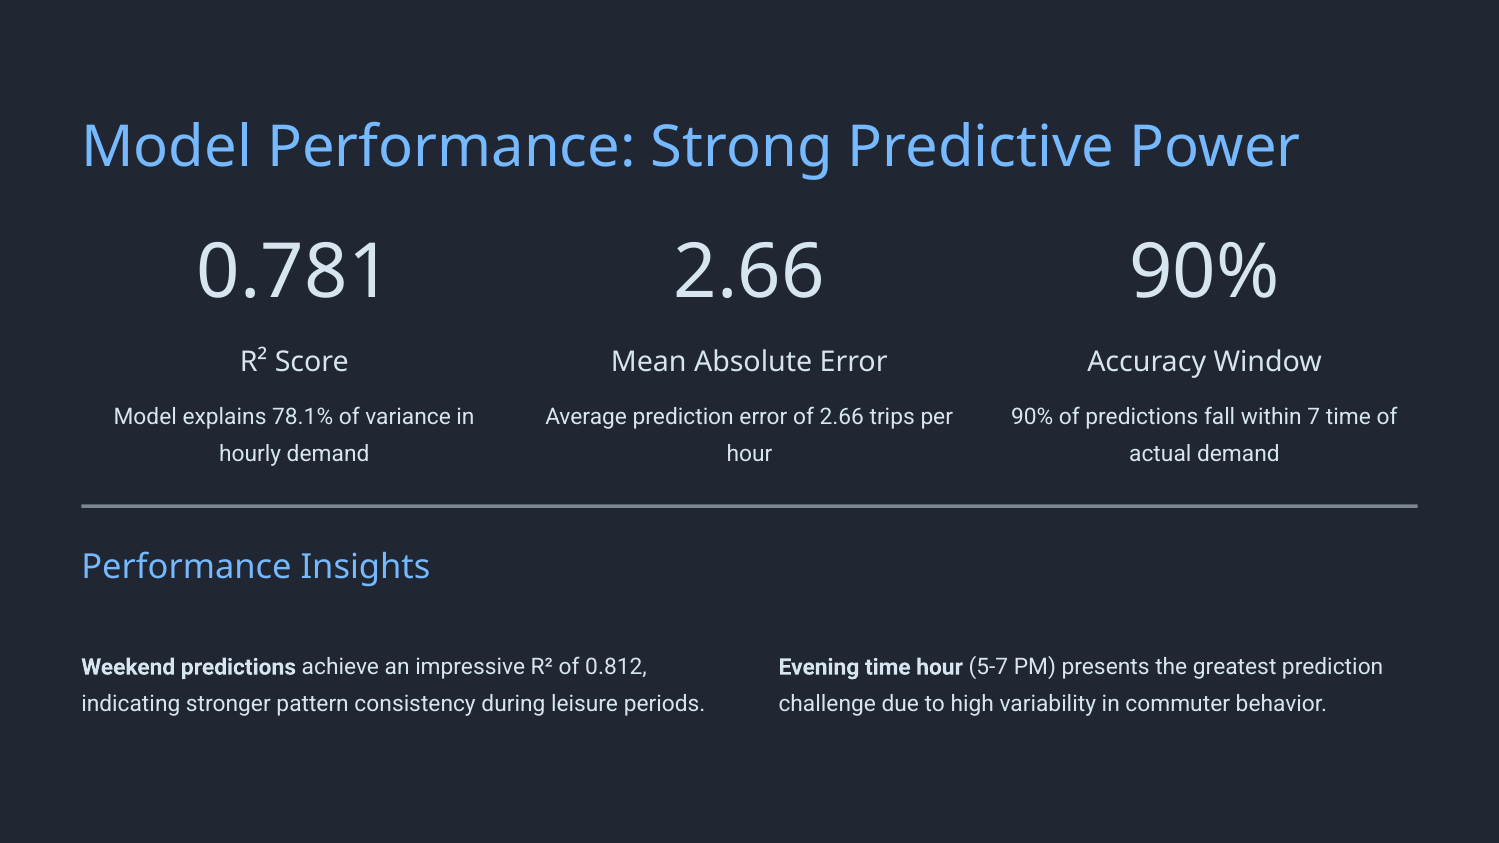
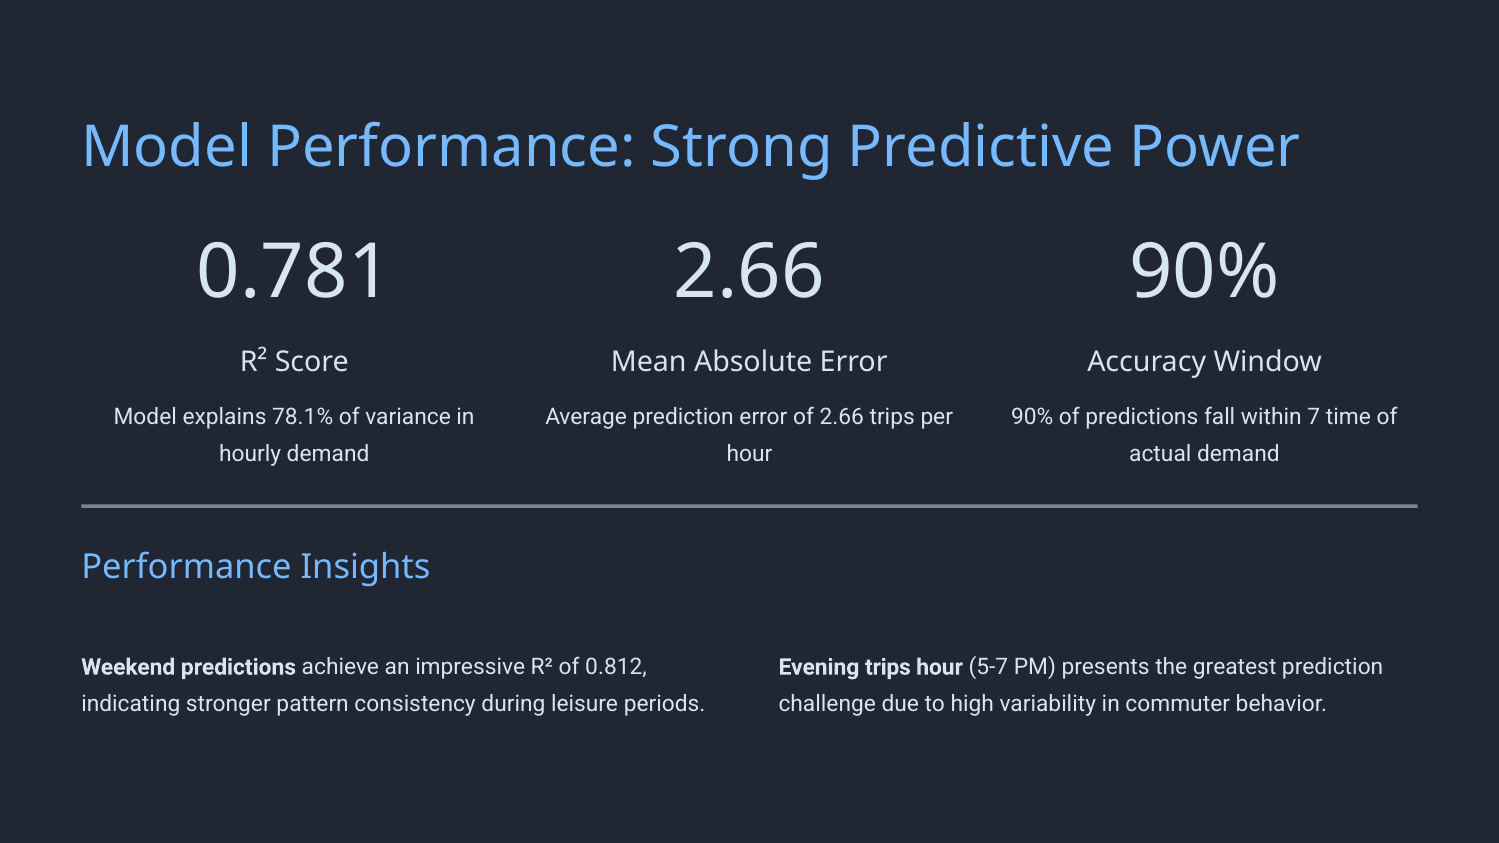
Evening time: time -> trips (888, 667)
